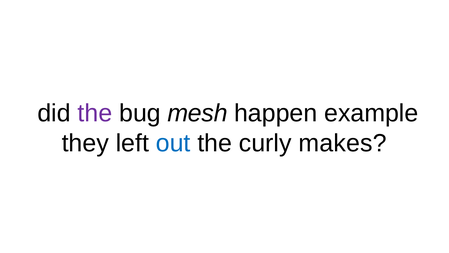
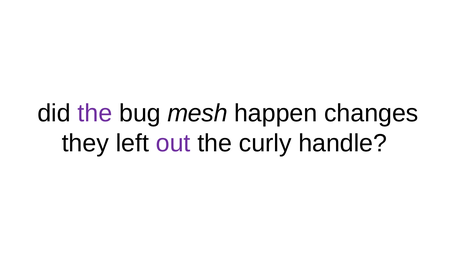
example: example -> changes (371, 113)
out colour: blue -> purple (173, 143)
makes: makes -> handle (343, 143)
